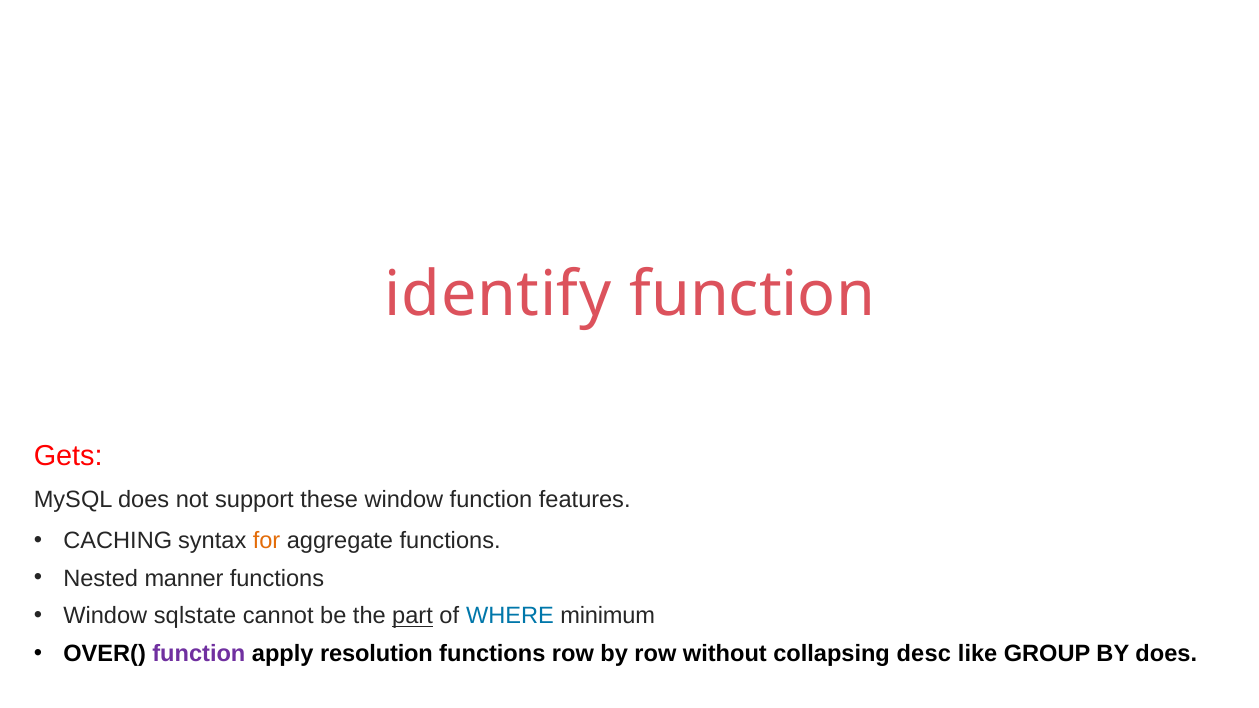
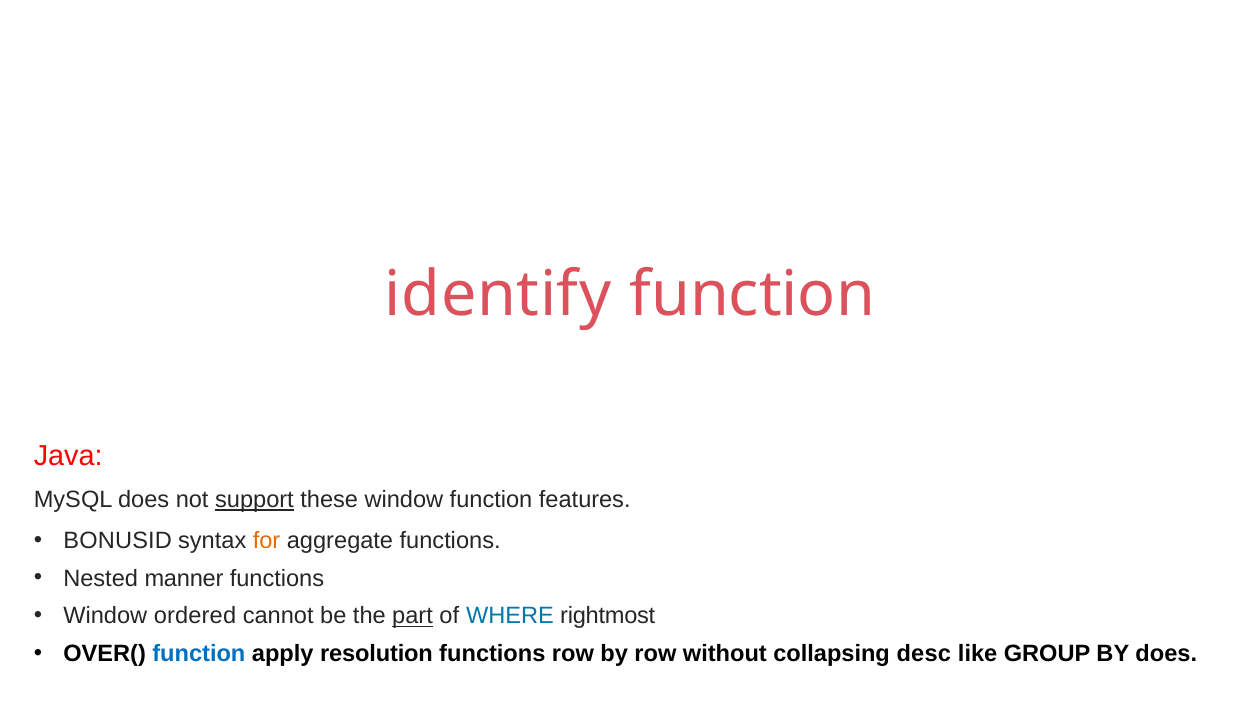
Gets: Gets -> Java (68, 456)
support underline: none -> present (254, 500)
CACHING: CACHING -> BONUSID (118, 541)
sqlstate: sqlstate -> ordered (195, 616)
minimum: minimum -> rightmost (608, 616)
function colour: purple -> blue (199, 654)
